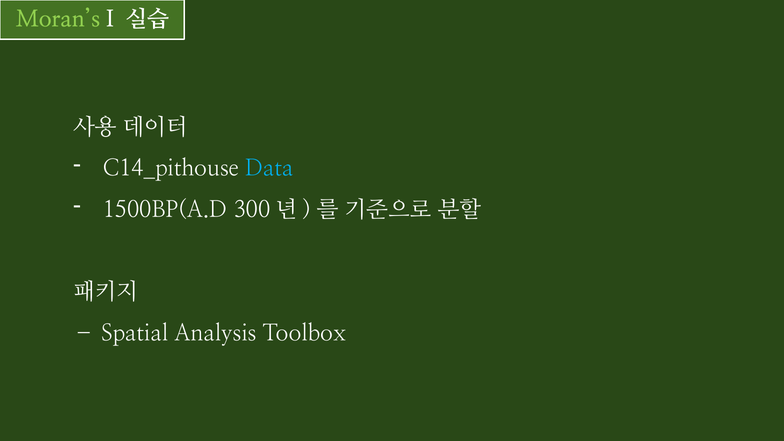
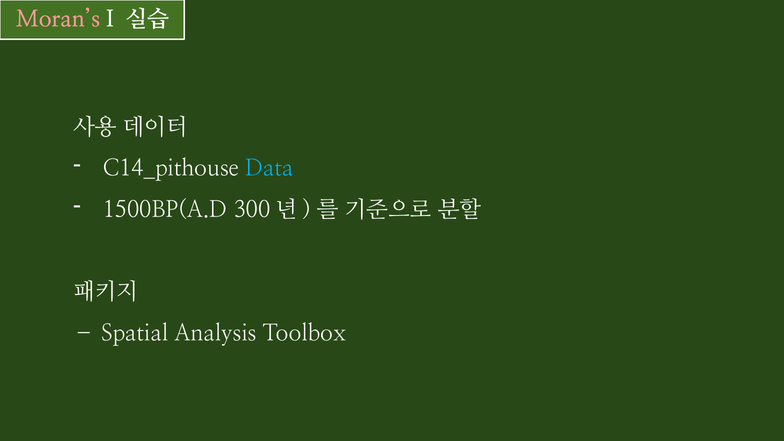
Moran’s colour: light green -> pink (58, 19)
